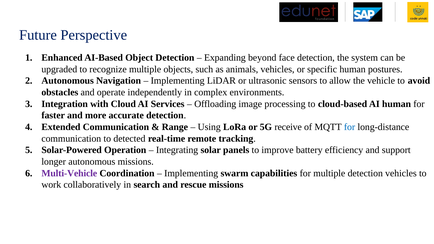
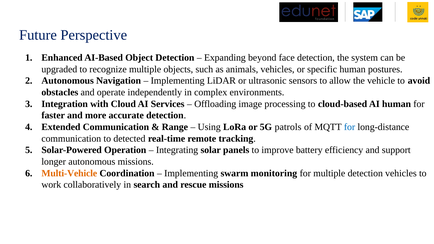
receive: receive -> patrols (288, 127)
Multi-Vehicle colour: purple -> orange (69, 173)
capabilities: capabilities -> monitoring (274, 173)
